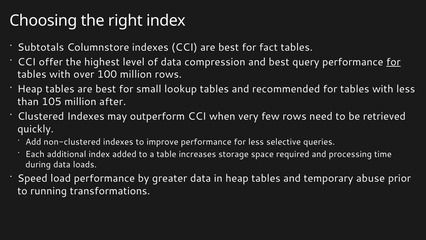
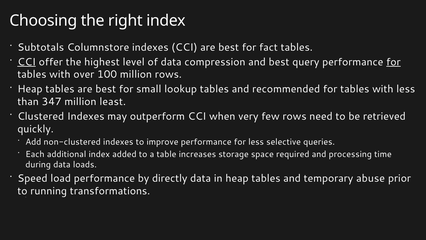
CCI underline: none -> present (27, 62)
105: 105 -> 347 (52, 102)
after: after -> least (113, 102)
greater: greater -> directly (170, 178)
